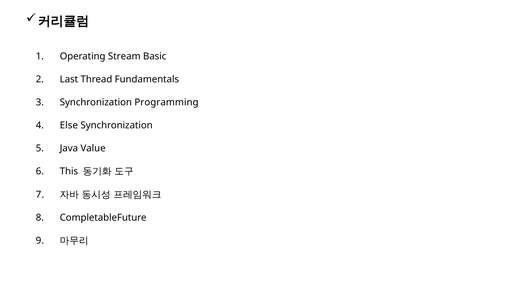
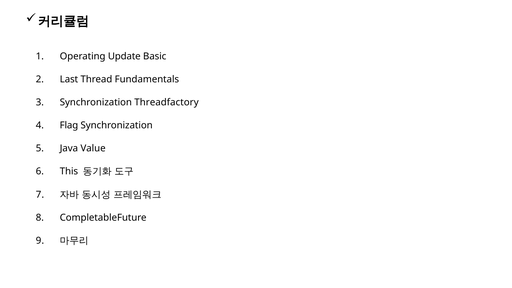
Stream: Stream -> Update (124, 56)
Programming: Programming -> Threadfactory (167, 102)
Else: Else -> Flag (69, 125)
